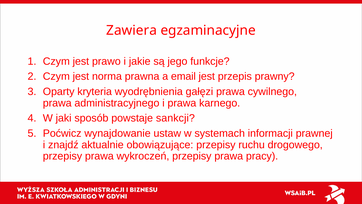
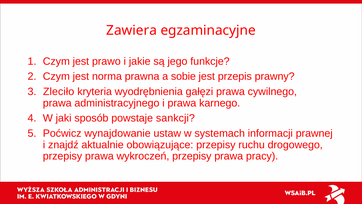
email: email -> sobie (183, 76)
Oparty: Oparty -> Zleciło (59, 91)
